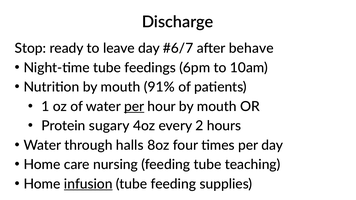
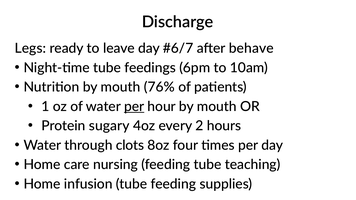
Stop: Stop -> Legs (30, 48)
91%: 91% -> 76% (159, 87)
halls: halls -> clots (130, 145)
infusion underline: present -> none (88, 184)
